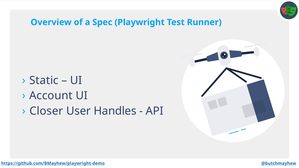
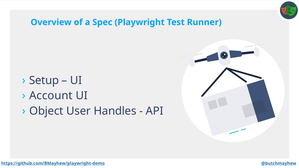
Static: Static -> Setup (44, 80)
Closer: Closer -> Object (46, 111)
